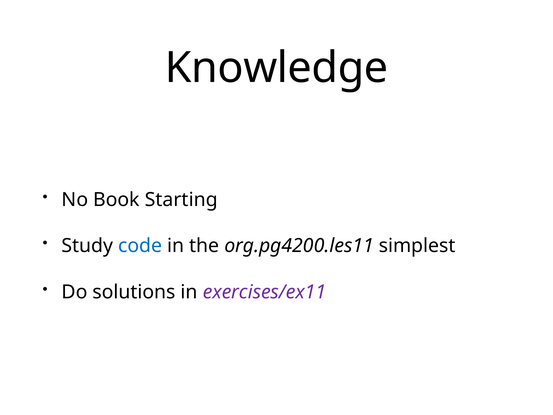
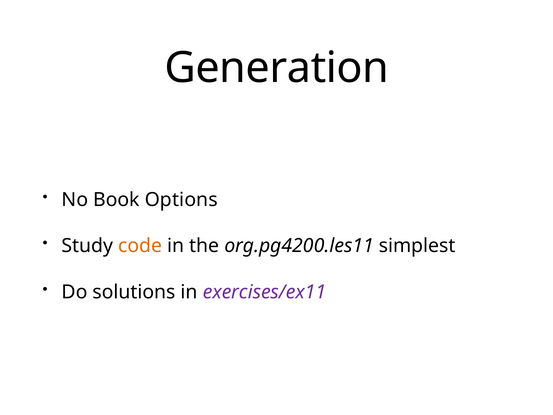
Knowledge: Knowledge -> Generation (277, 68)
Starting: Starting -> Options (181, 200)
code colour: blue -> orange (140, 246)
